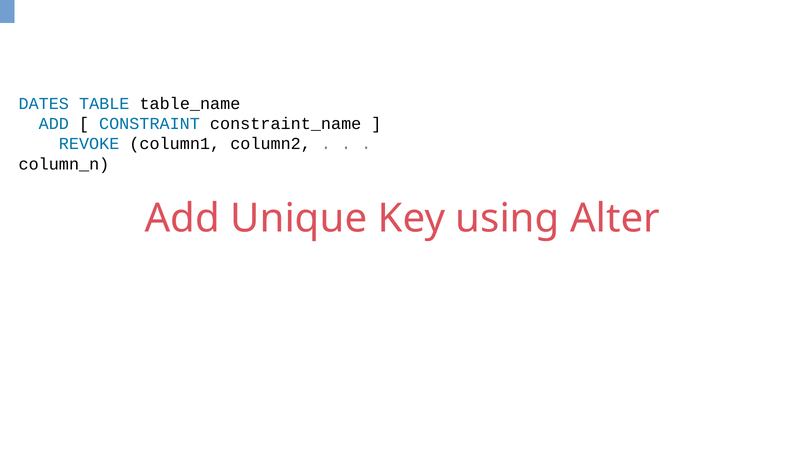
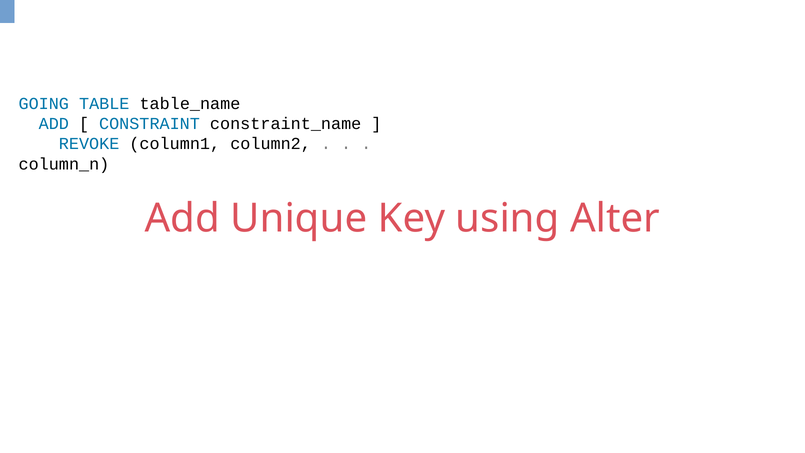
DATES: DATES -> GOING (44, 104)
